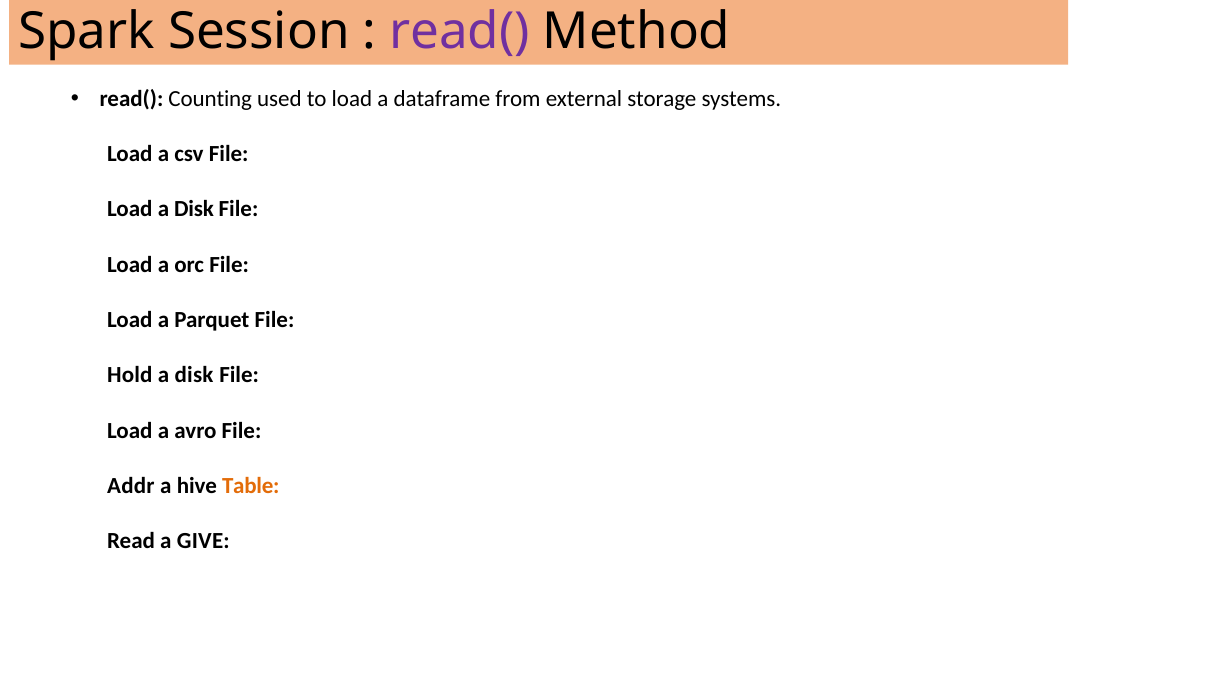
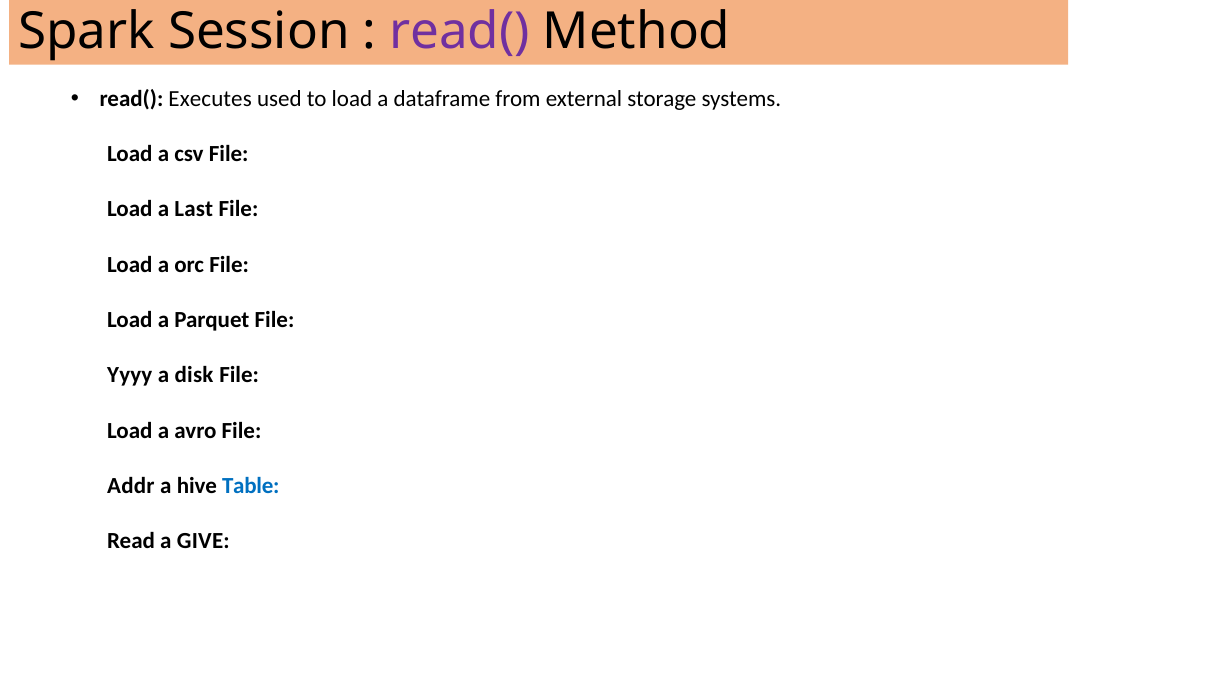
Counting: Counting -> Executes (210, 99)
Load a Disk: Disk -> Last (194, 209)
Hold: Hold -> Yyyy (130, 375)
Table colour: orange -> blue (251, 486)
